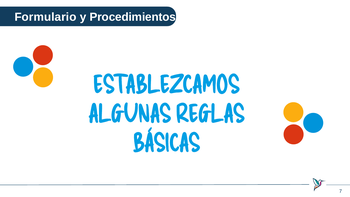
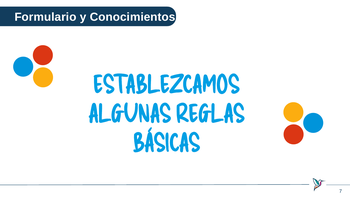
Procedimientos: Procedimientos -> Conocimientos (133, 17)
